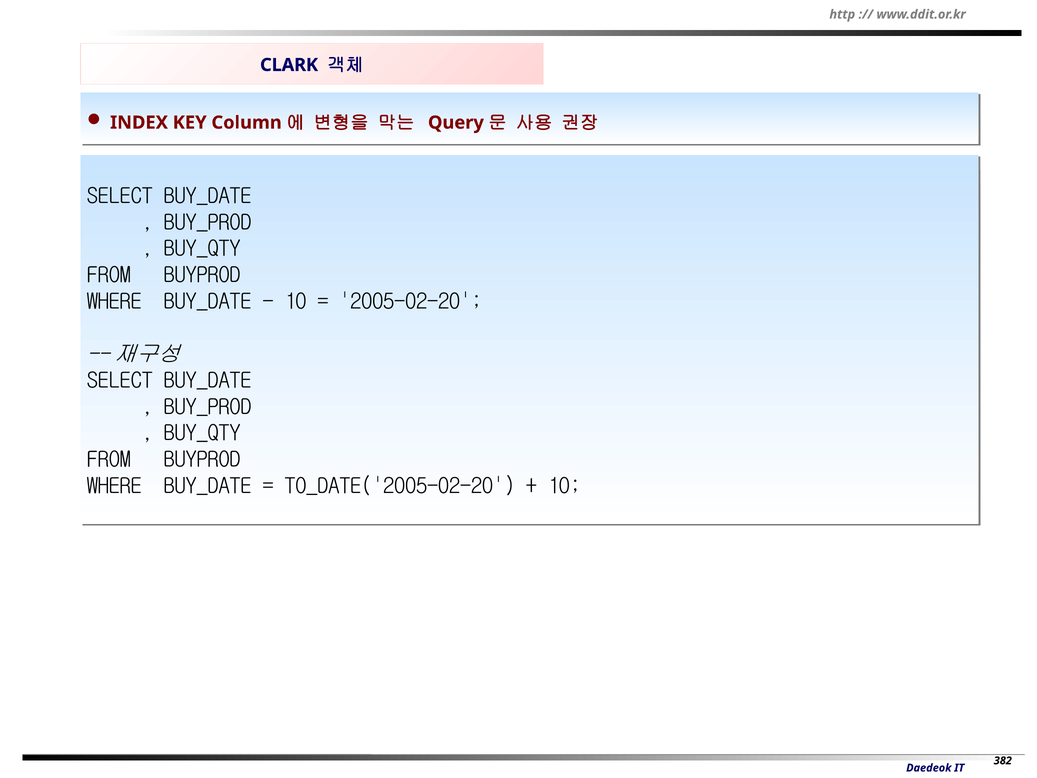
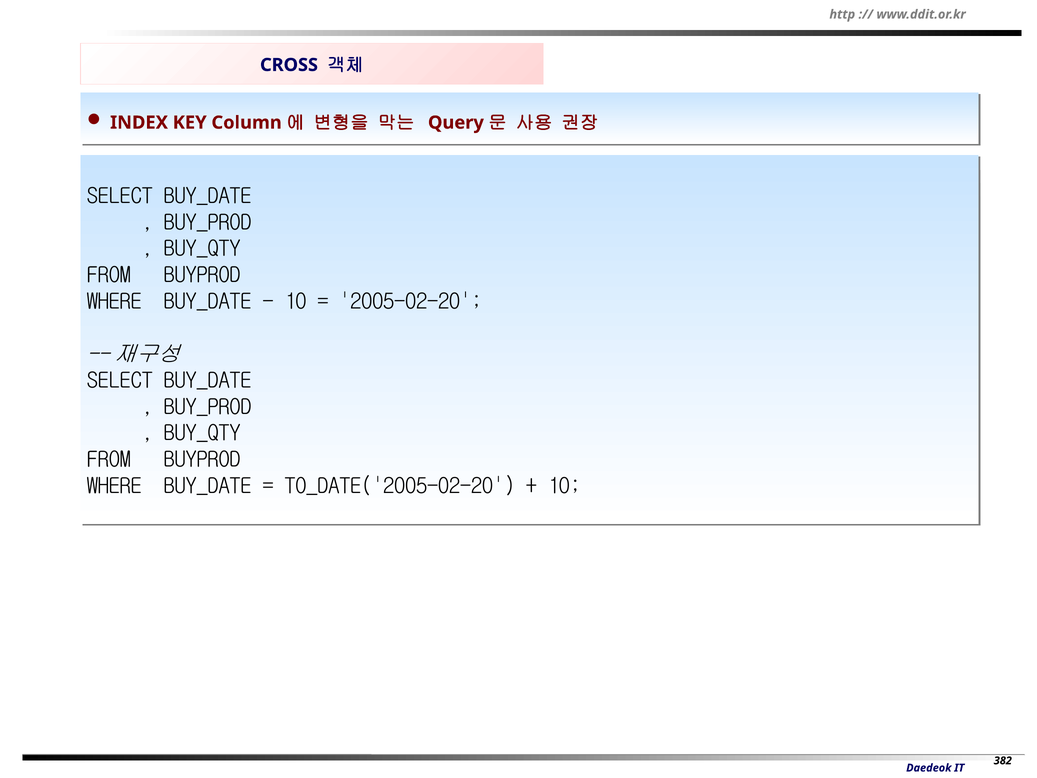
CLARK: CLARK -> CROSS (289, 65)
